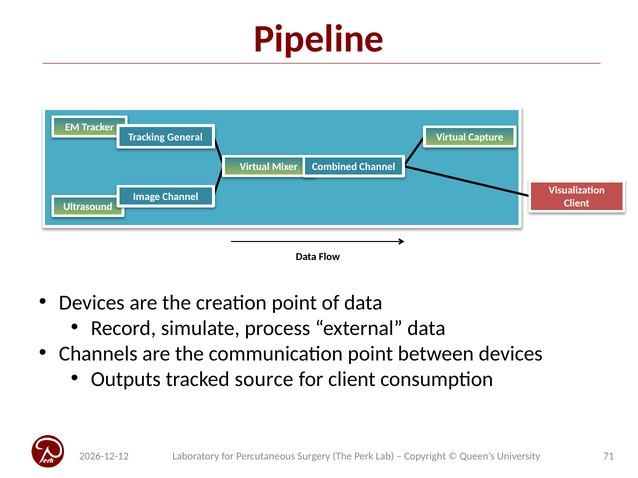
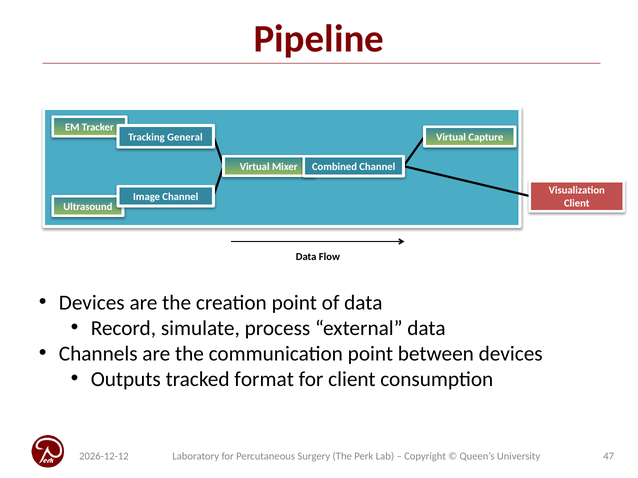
source: source -> format (264, 379)
71: 71 -> 47 (609, 457)
